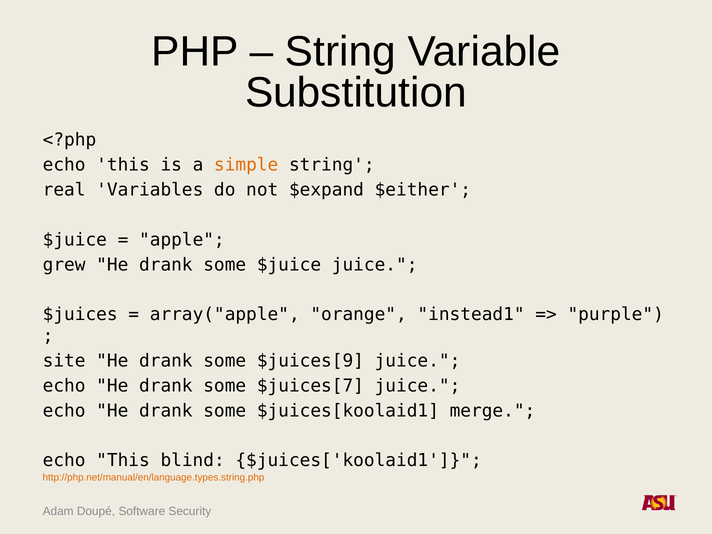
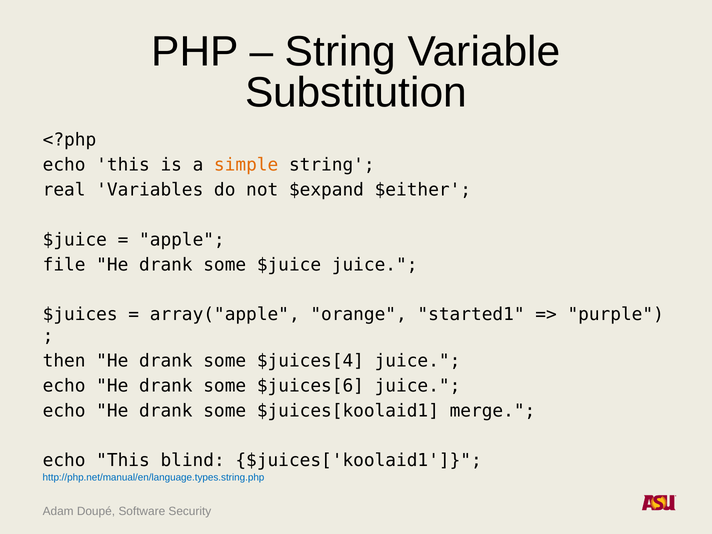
grew: grew -> file (64, 265)
instead1: instead1 -> started1 (471, 315)
site: site -> then (64, 361)
$juices[9: $juices[9 -> $juices[4 (310, 361)
$juices[7: $juices[7 -> $juices[6 (310, 386)
http://php.net/manual/en/language.types.string.php colour: orange -> blue (153, 478)
